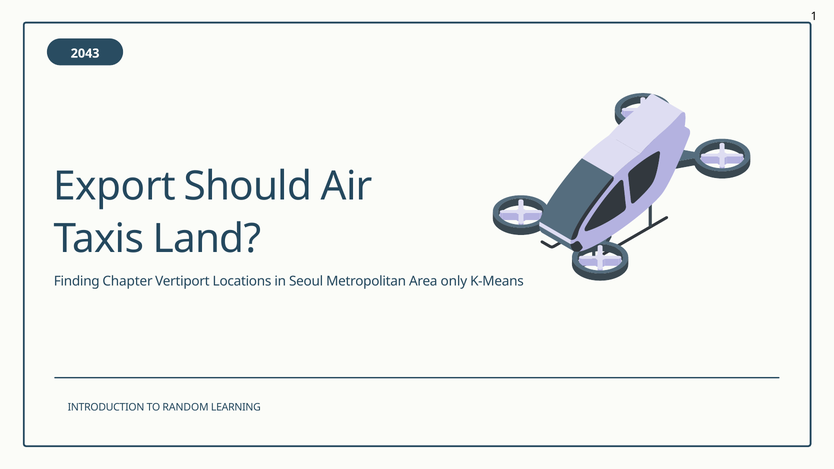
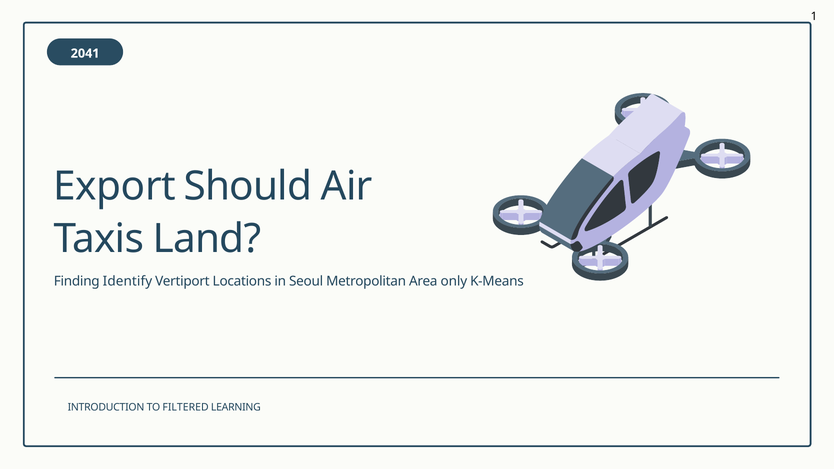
2043: 2043 -> 2041 (85, 53)
Chapter: Chapter -> Identify (127, 281)
RANDOM: RANDOM -> FILTERED (186, 407)
